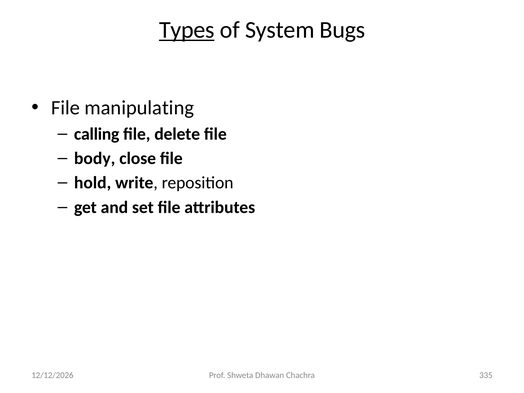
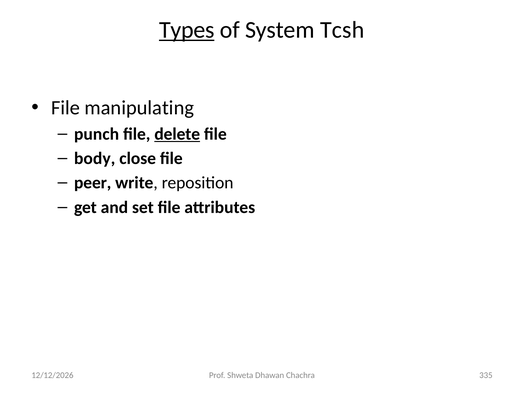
Bugs: Bugs -> Tcsh (342, 30)
calling: calling -> punch (97, 134)
delete underline: none -> present (177, 134)
hold: hold -> peer (93, 183)
